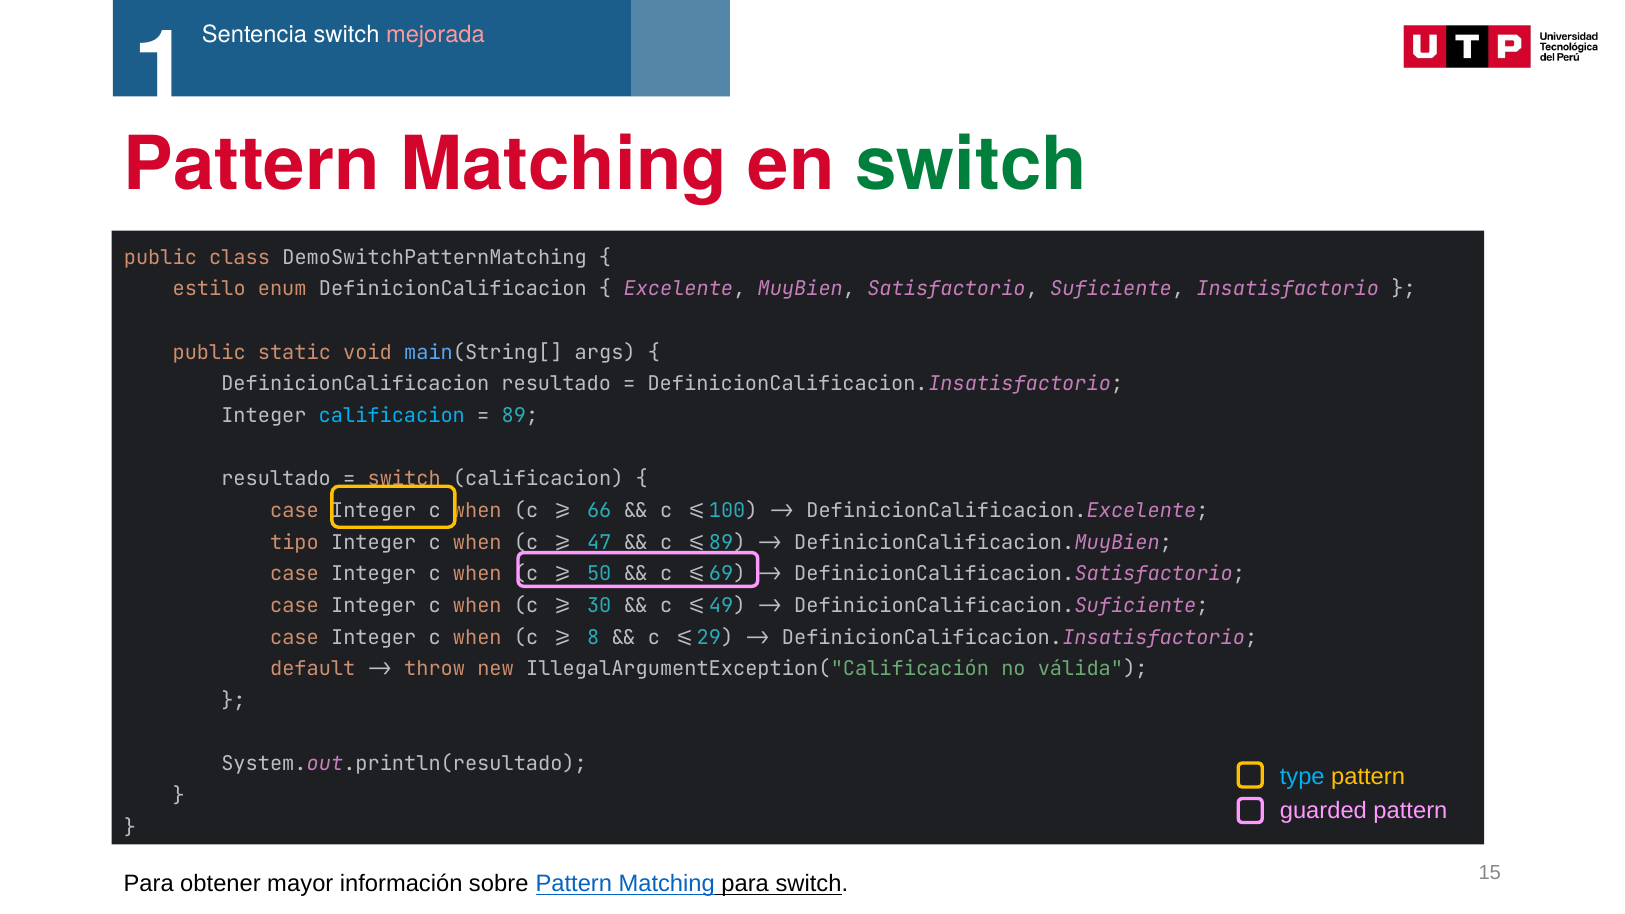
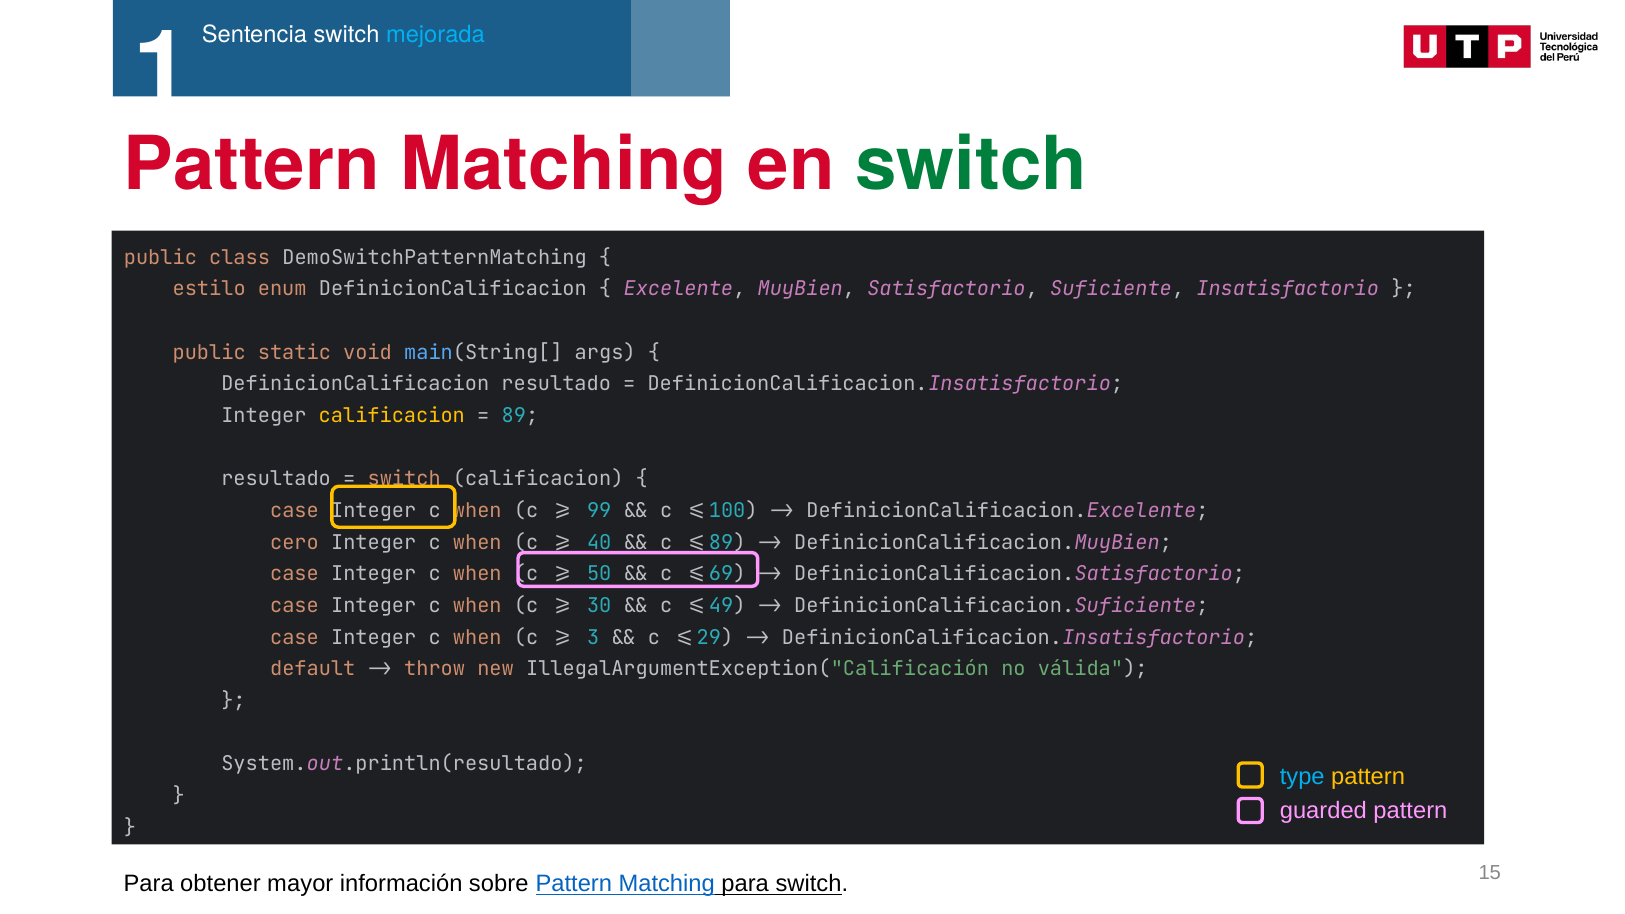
mejorada colour: pink -> light blue (435, 35)
calificacion colour: light blue -> yellow (392, 416)
66: 66 -> 99 (599, 511)
tipo: tipo -> cero (294, 543)
47: 47 -> 40 (599, 543)
8: 8 -> 3 (593, 638)
